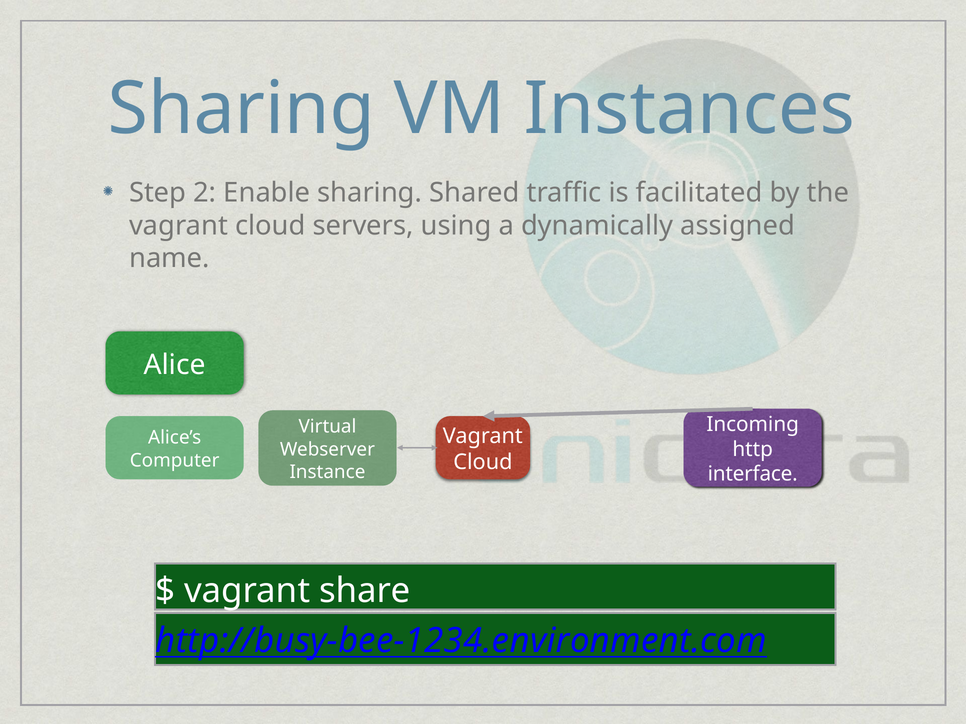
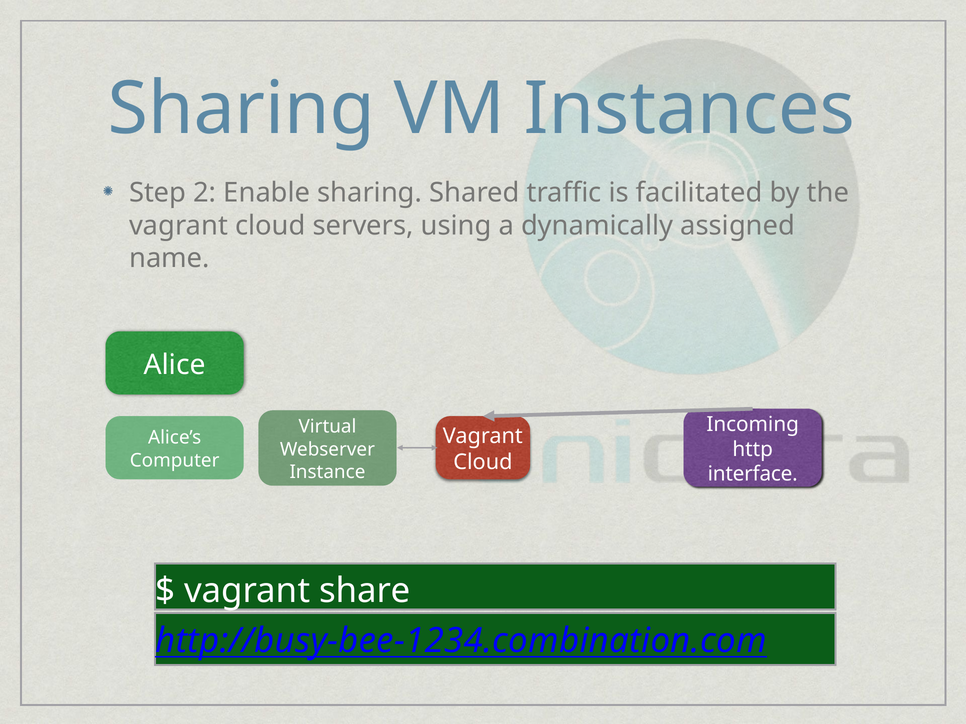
http://busy-bee-1234.environment.com: http://busy-bee-1234.environment.com -> http://busy-bee-1234.combination.com (461, 641)
